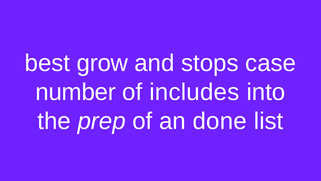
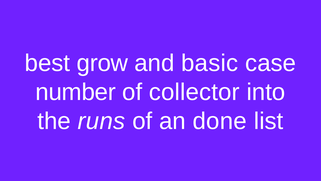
stops: stops -> basic (210, 63)
includes: includes -> collector (194, 92)
prep: prep -> runs (101, 121)
